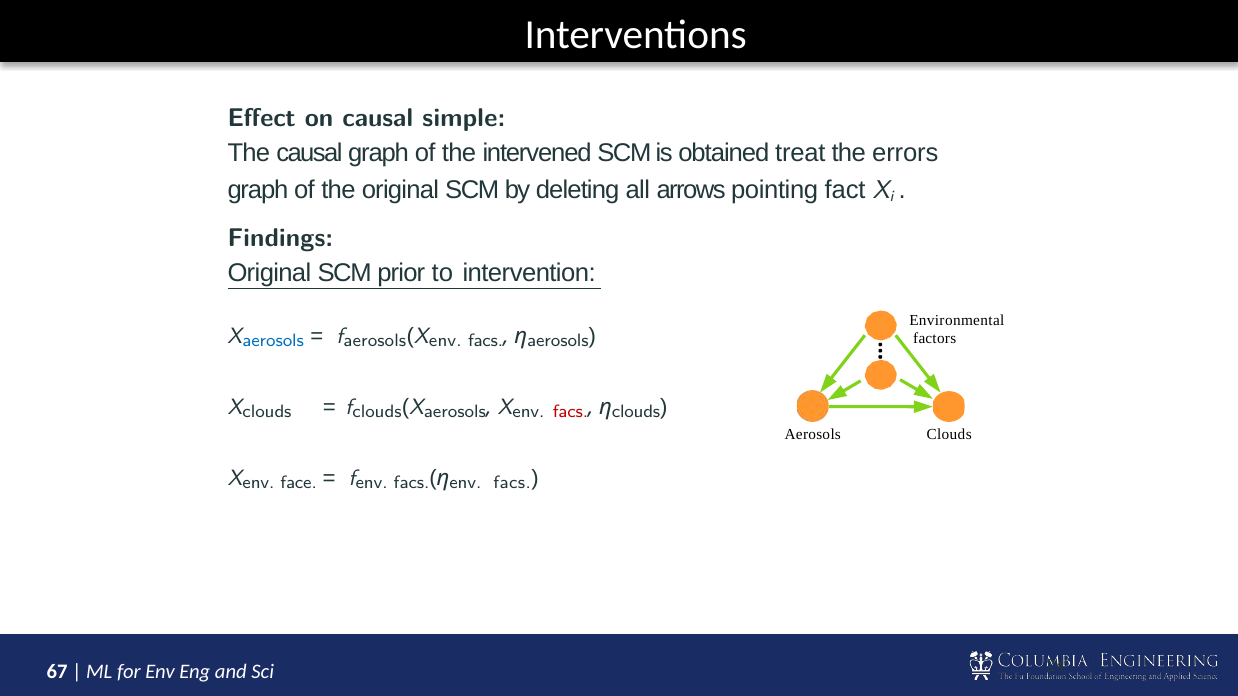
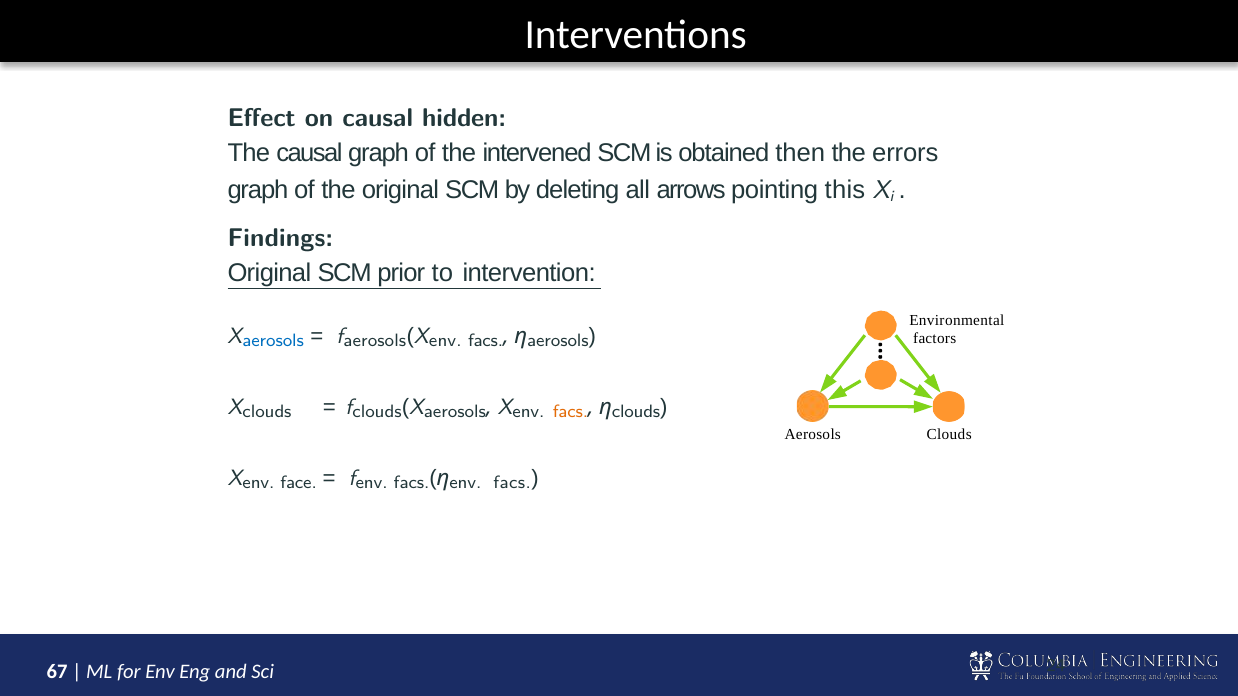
simple: simple -> hidden (464, 118)
treat: treat -> then (800, 153)
fact: fact -> this (845, 190)
facs colour: red -> orange (570, 412)
